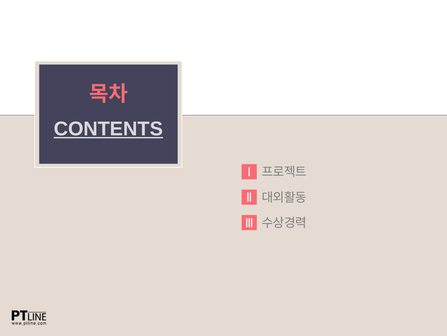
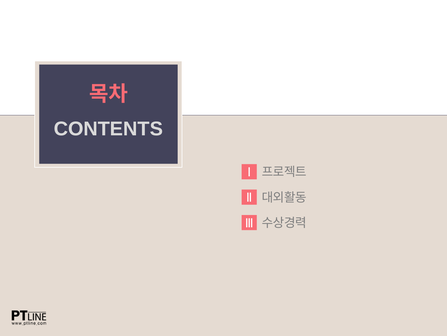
CONTENTS underline: present -> none (108, 129)
